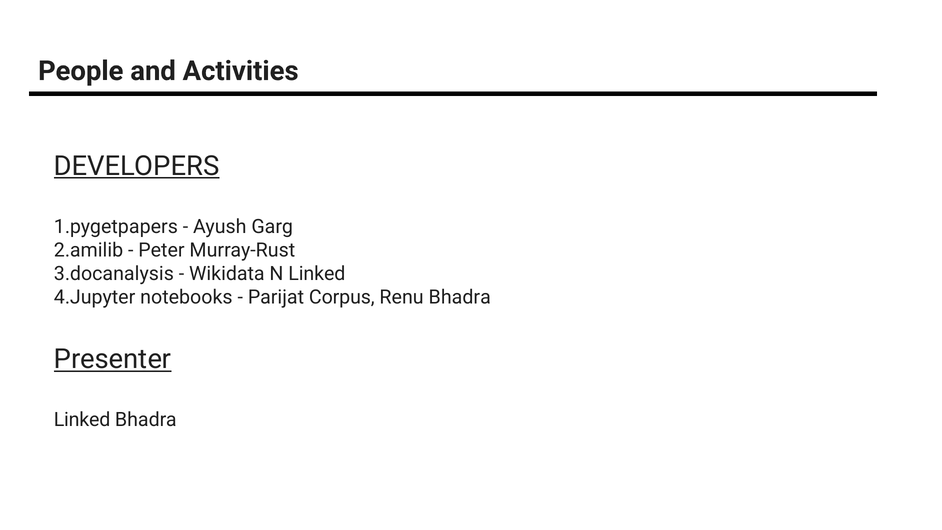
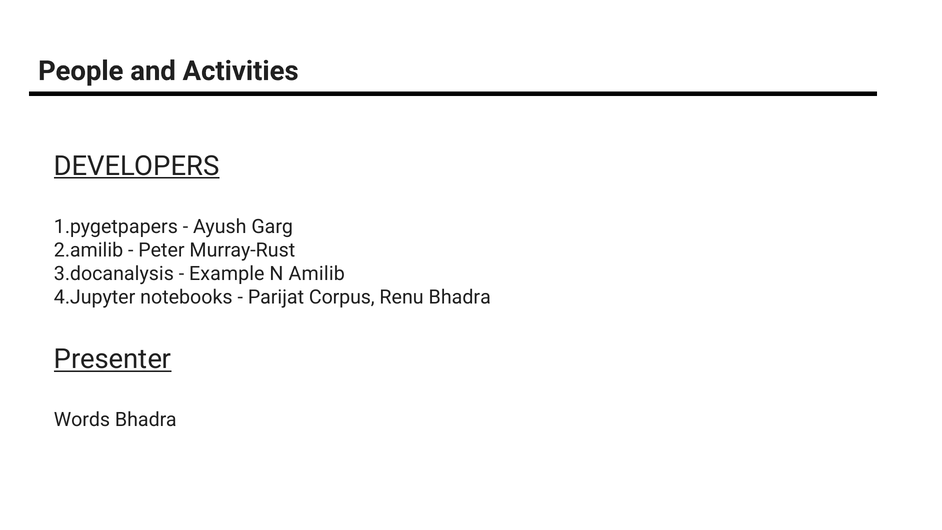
Wikidata: Wikidata -> Example (227, 274)
N Linked: Linked -> Amilib (317, 274)
Linked: Linked -> Words (82, 420)
